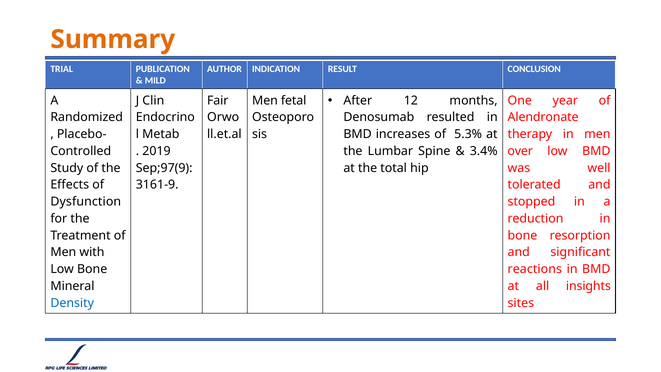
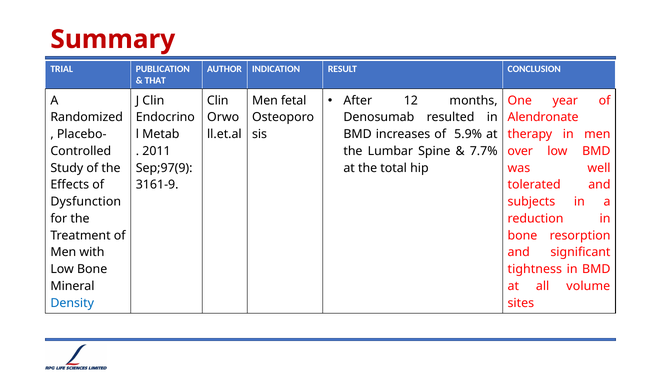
Summary colour: orange -> red (113, 39)
MILD: MILD -> THAT (155, 81)
Fair: Fair -> Clin (218, 100)
5.3%: 5.3% -> 5.9% (468, 134)
2019: 2019 -> 2011 (157, 151)
3.4%: 3.4% -> 7.7% (484, 151)
stopped: stopped -> subjects (531, 202)
reactions: reactions -> tightness (535, 269)
insights: insights -> volume (588, 286)
